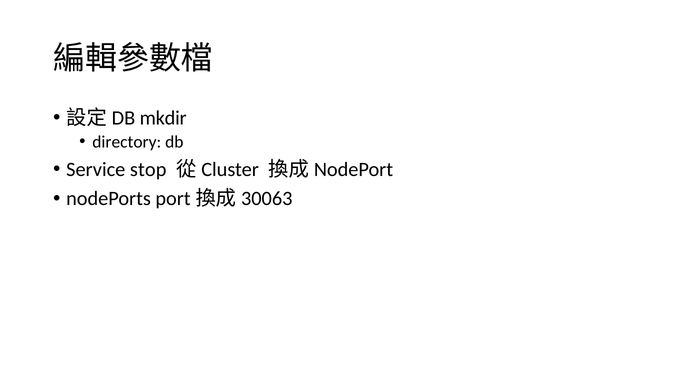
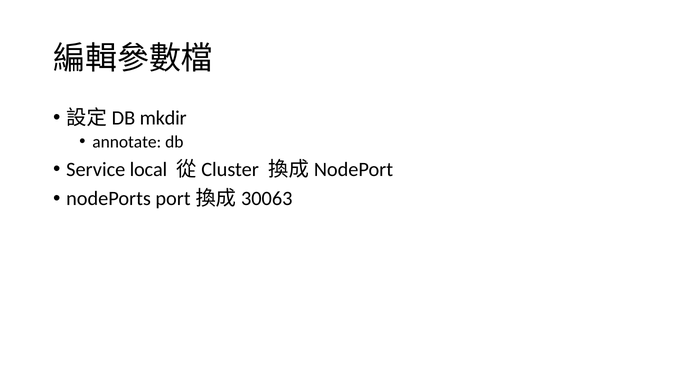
directory: directory -> annotate (127, 142)
stop: stop -> local (148, 170)
